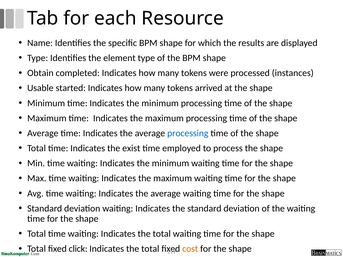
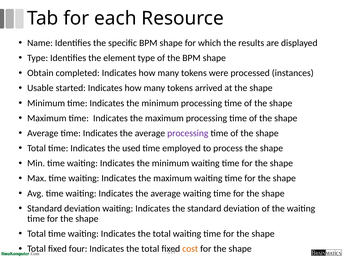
processing colour: blue -> purple (188, 133)
exist: exist -> used (131, 148)
click: click -> four (78, 249)
